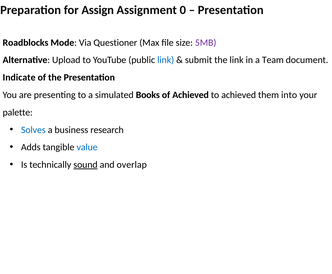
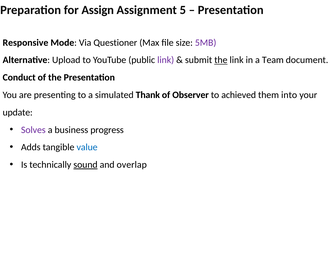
0: 0 -> 5 (183, 10)
Roadblocks: Roadblocks -> Responsive (26, 43)
link colour: blue -> purple (166, 60)
the underline: none -> present (221, 60)
Indicate: Indicate -> Conduct (19, 77)
Books: Books -> Thank (148, 95)
of Achieved: Achieved -> Observer (191, 95)
palette: palette -> update (18, 112)
Solves colour: blue -> purple (33, 130)
research: research -> progress (107, 130)
